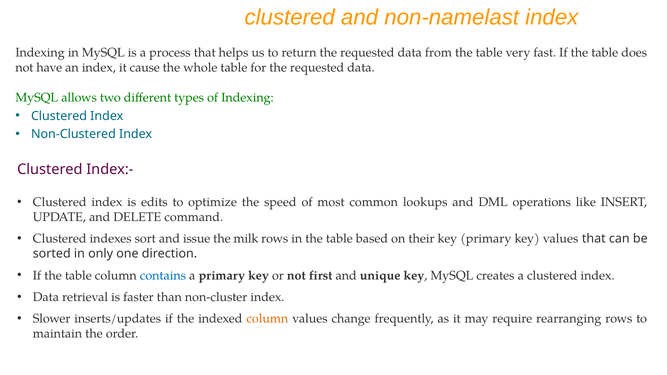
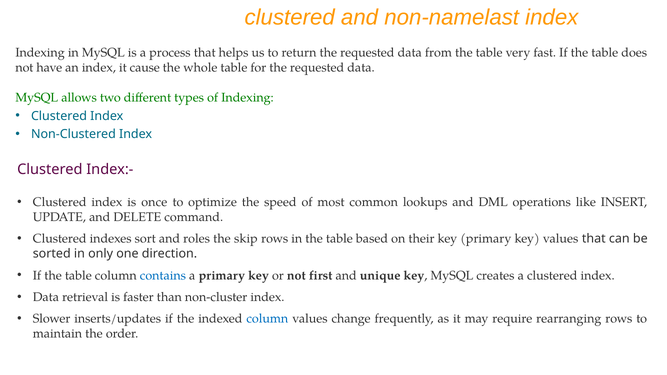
edits: edits -> once (154, 202)
issue: issue -> roles (197, 239)
milk: milk -> skip (246, 239)
column colour: orange -> blue (267, 319)
